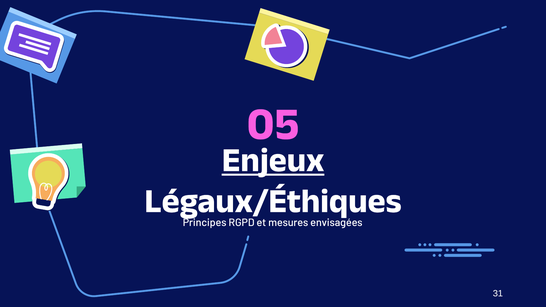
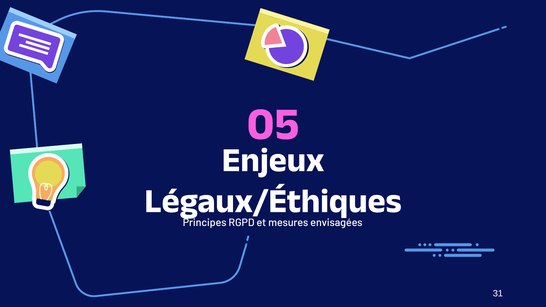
Enjeux underline: present -> none (273, 160)
